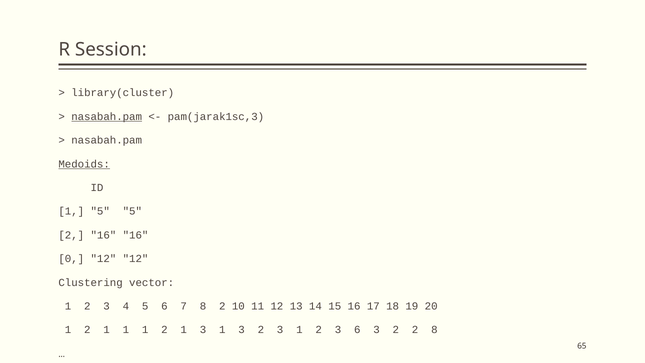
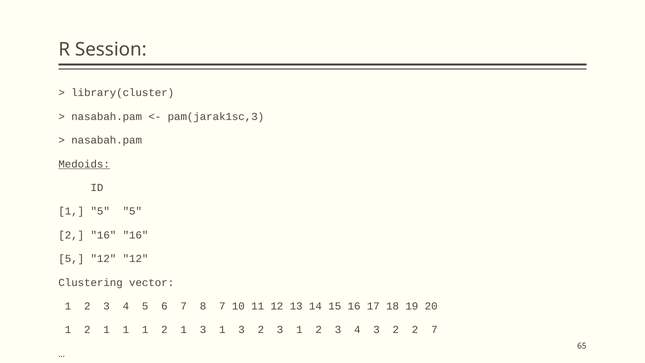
nasabah.pam underline: present -> none (107, 116)
0: 0 -> 5 (71, 259)
8 2: 2 -> 7 (222, 306)
6: 6 -> 4 (357, 330)
2 8: 8 -> 7 (434, 330)
